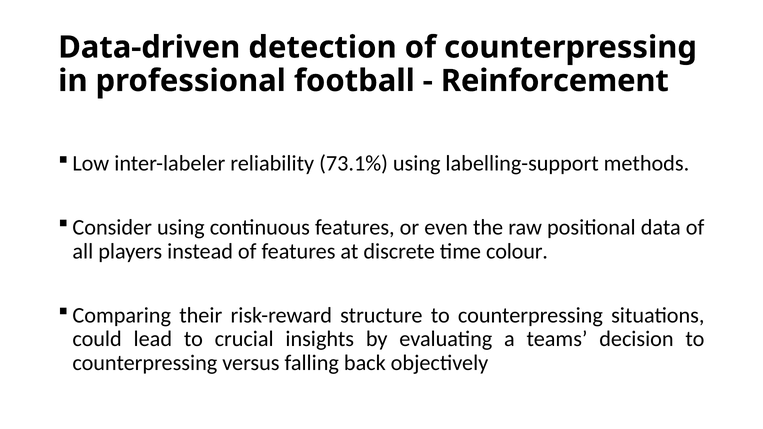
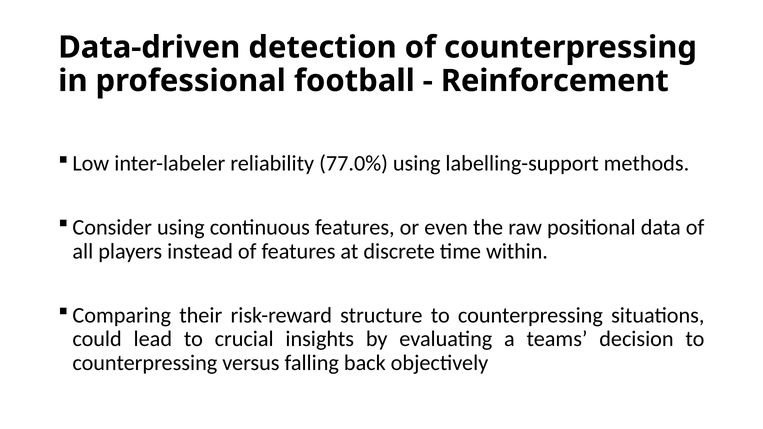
73.1%: 73.1% -> 77.0% (354, 164)
colour: colour -> within (517, 251)
